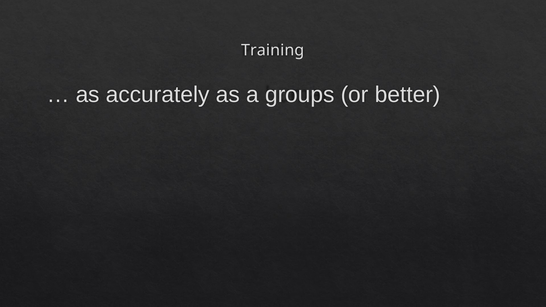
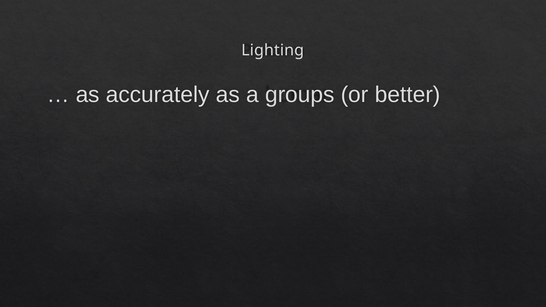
Training: Training -> Lighting (273, 50)
